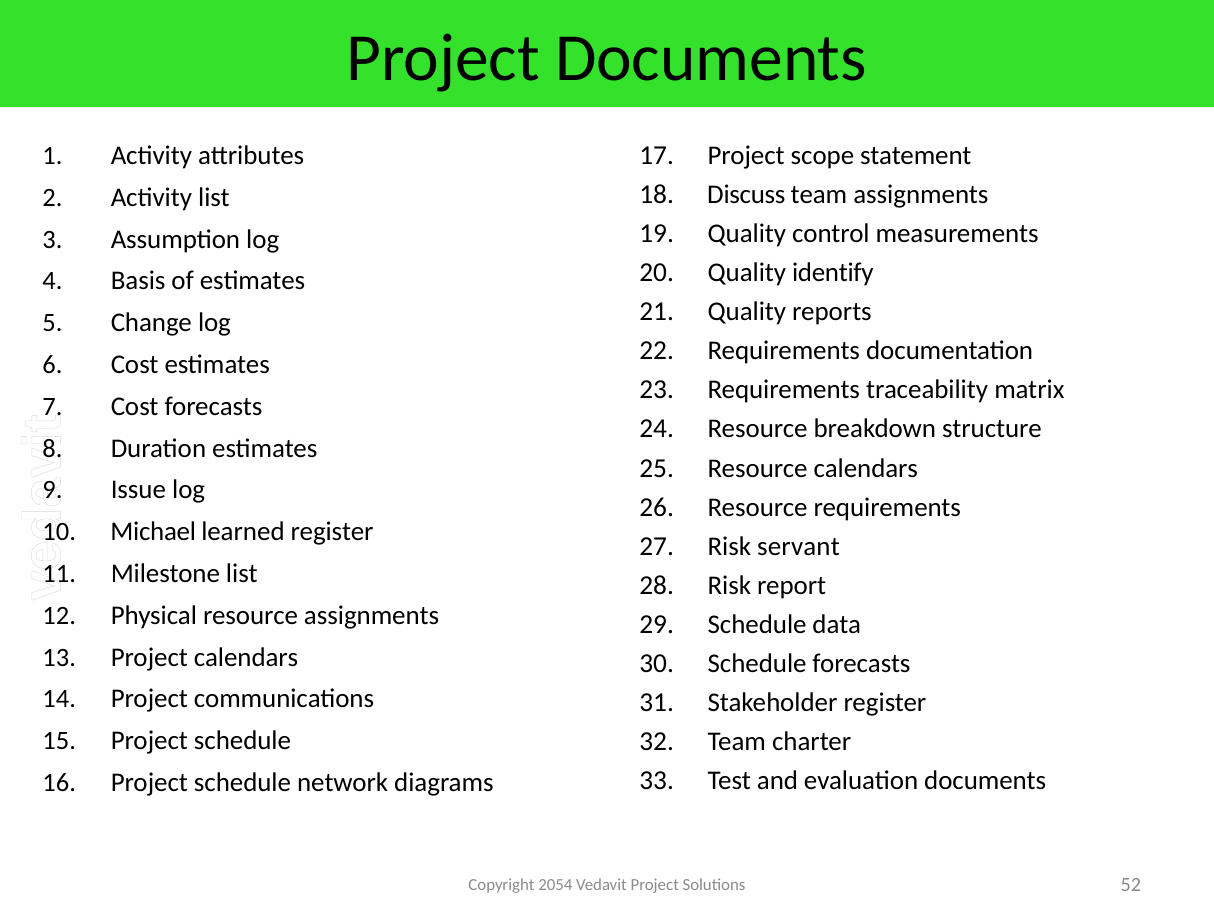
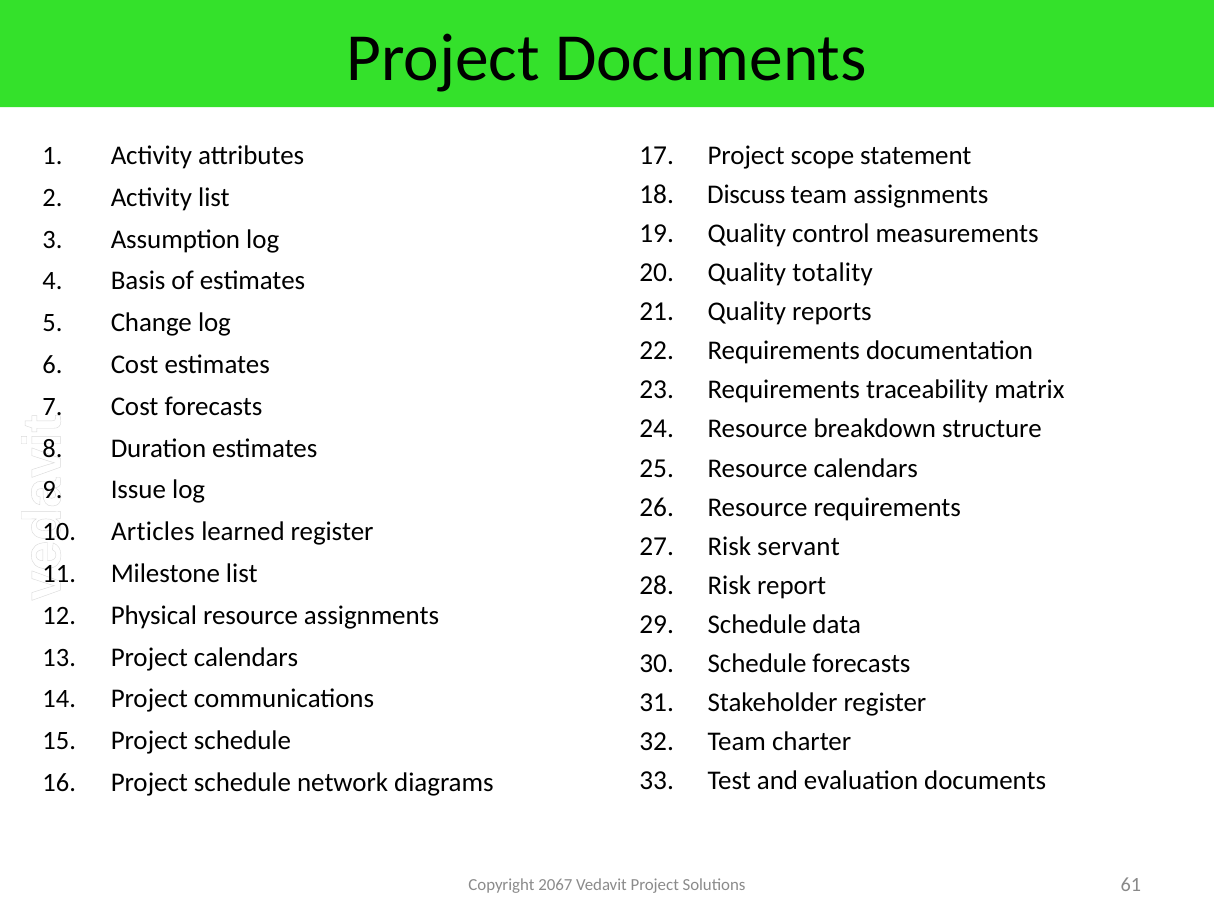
identify: identify -> totality (833, 273)
Michael: Michael -> Articles (153, 532)
2054: 2054 -> 2067 (555, 886)
52: 52 -> 61 (1131, 886)
